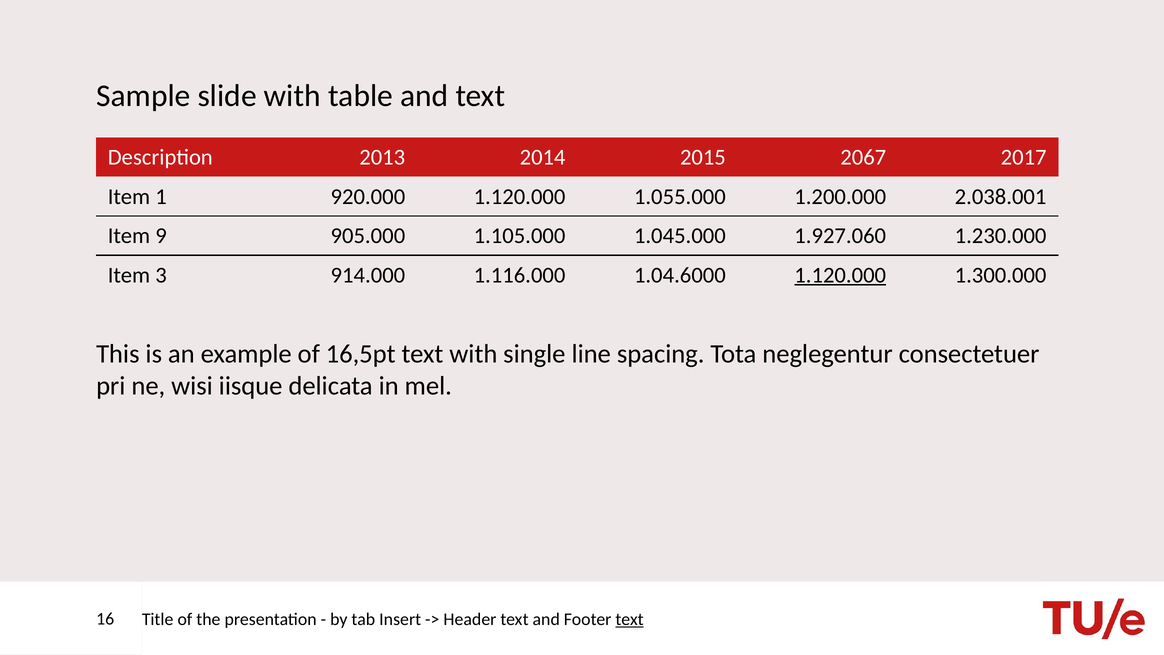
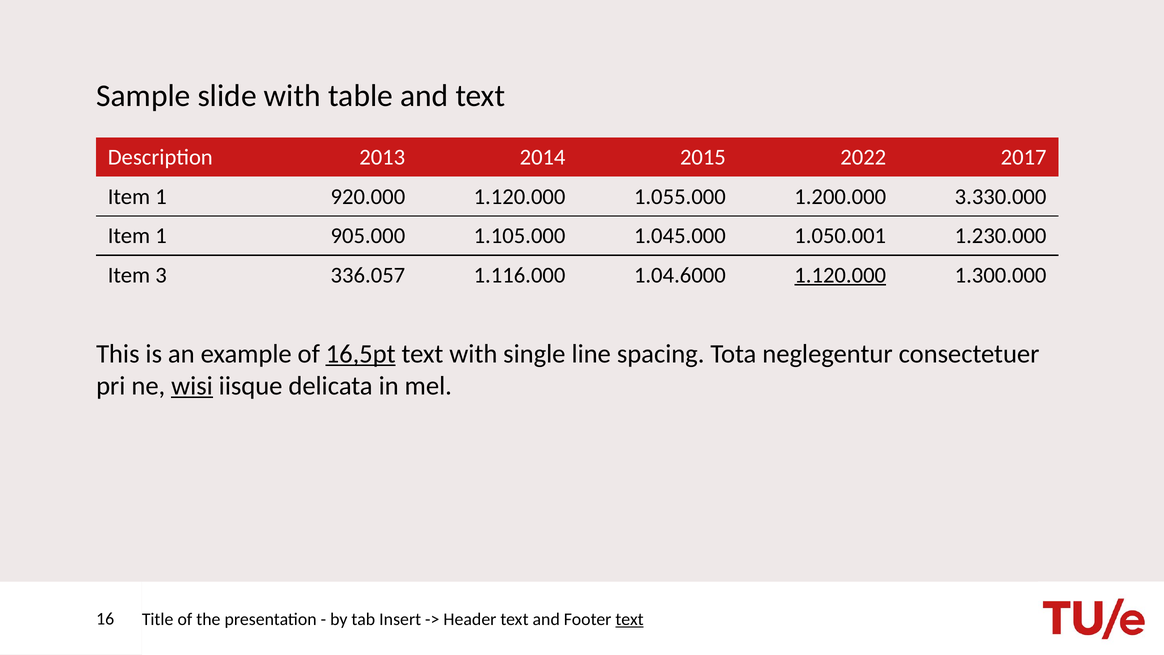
2067: 2067 -> 2022 (863, 157)
2.038.001: 2.038.001 -> 3.330.000 (1001, 197)
9: 9 -> 1 (161, 236)
1.927.060: 1.927.060 -> 1.050.001 (840, 236)
914.000: 914.000 -> 336.057 (368, 275)
16,5pt underline: none -> present (361, 354)
wisi underline: none -> present (192, 386)
